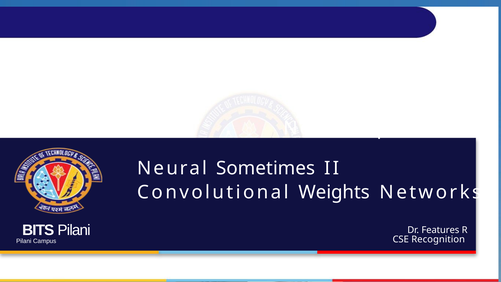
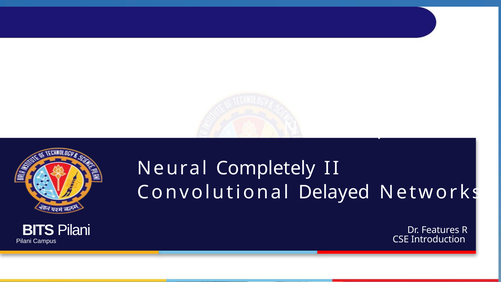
Sometimes: Sometimes -> Completely (266, 168)
Weights: Weights -> Delayed (334, 192)
Recognition: Recognition -> Introduction (438, 239)
